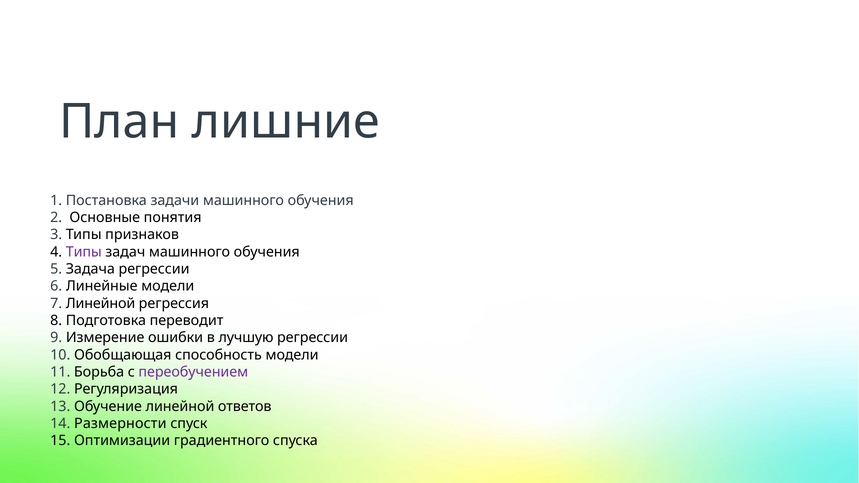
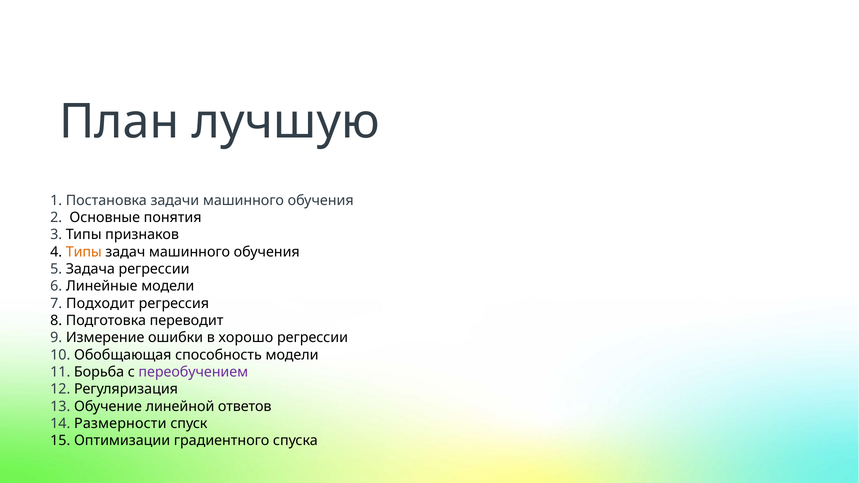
лишние: лишние -> лучшую (286, 122)
Типы colour: purple -> orange (84, 252)
7 Линейной: Линейной -> Подходит (100, 303)
лучшую: лучшую -> хорошо (246, 338)
